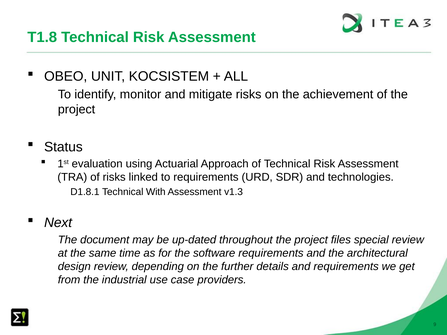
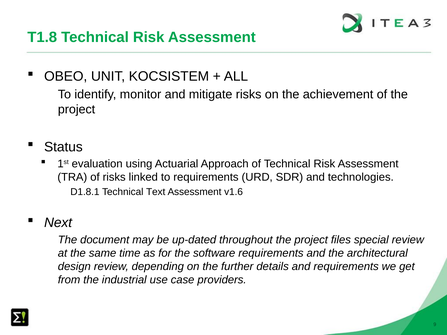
With: With -> Text (156, 192)
v1.3: v1.3 -> v1.6 (234, 192)
